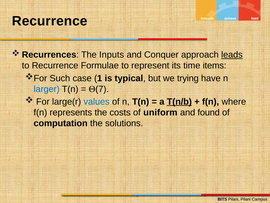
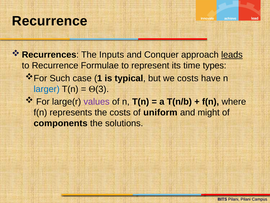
items: items -> types (215, 65)
we trying: trying -> costs (188, 78)
7: 7 -> 3 (102, 89)
values colour: blue -> purple (97, 101)
T(n/b underline: present -> none (179, 101)
found: found -> might (209, 112)
computation: computation -> components (61, 123)
